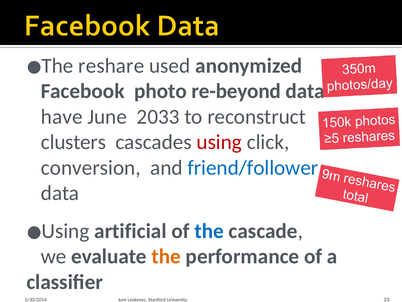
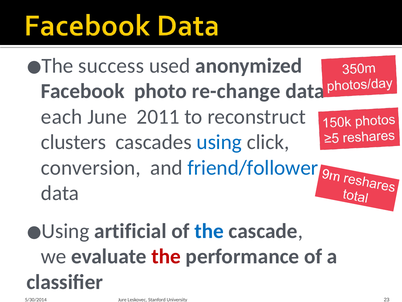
reshare: reshare -> success (111, 66)
re-beyond: re-beyond -> re-change (236, 91)
have: have -> each (62, 117)
2033: 2033 -> 2011 (158, 117)
using colour: red -> blue (219, 142)
the colour: orange -> red (166, 256)
